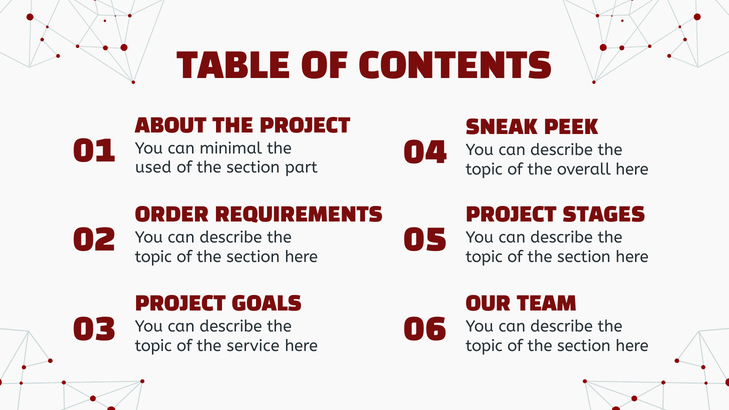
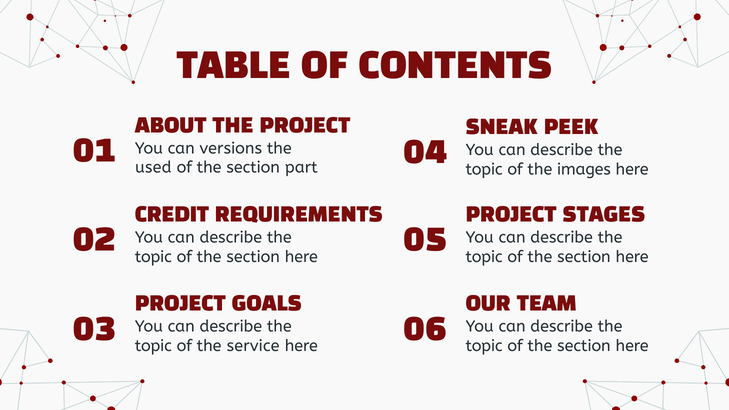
minimal: minimal -> versions (231, 148)
overall: overall -> images (584, 170)
ORDER: ORDER -> CREDIT (172, 215)
